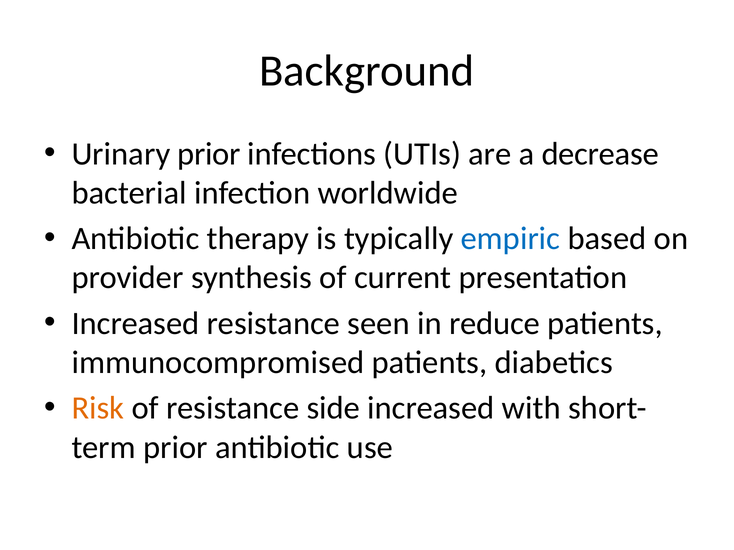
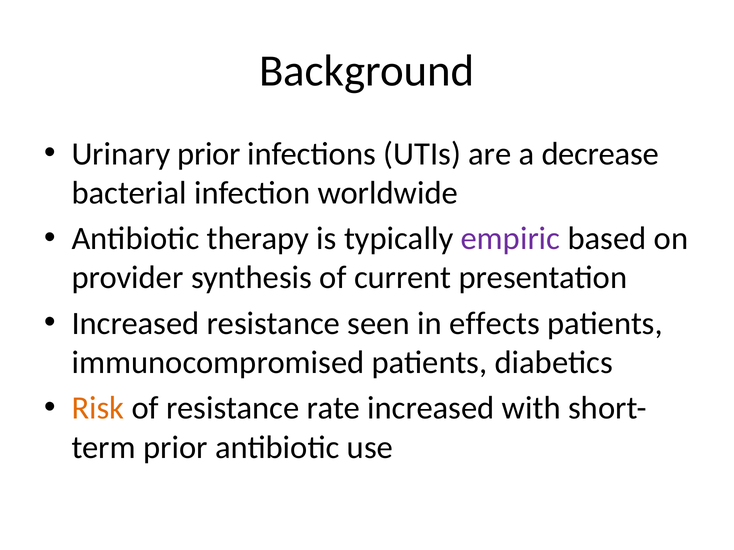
empiric colour: blue -> purple (510, 239)
reduce: reduce -> effects (495, 324)
side: side -> rate (333, 409)
